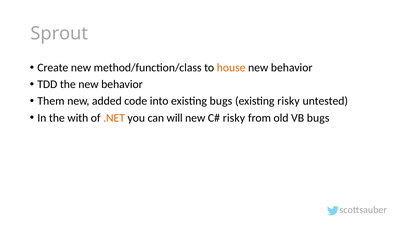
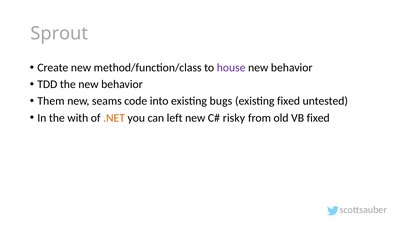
house colour: orange -> purple (231, 68)
added: added -> seams (107, 101)
existing risky: risky -> fixed (289, 101)
will: will -> left (175, 118)
VB bugs: bugs -> fixed (318, 118)
